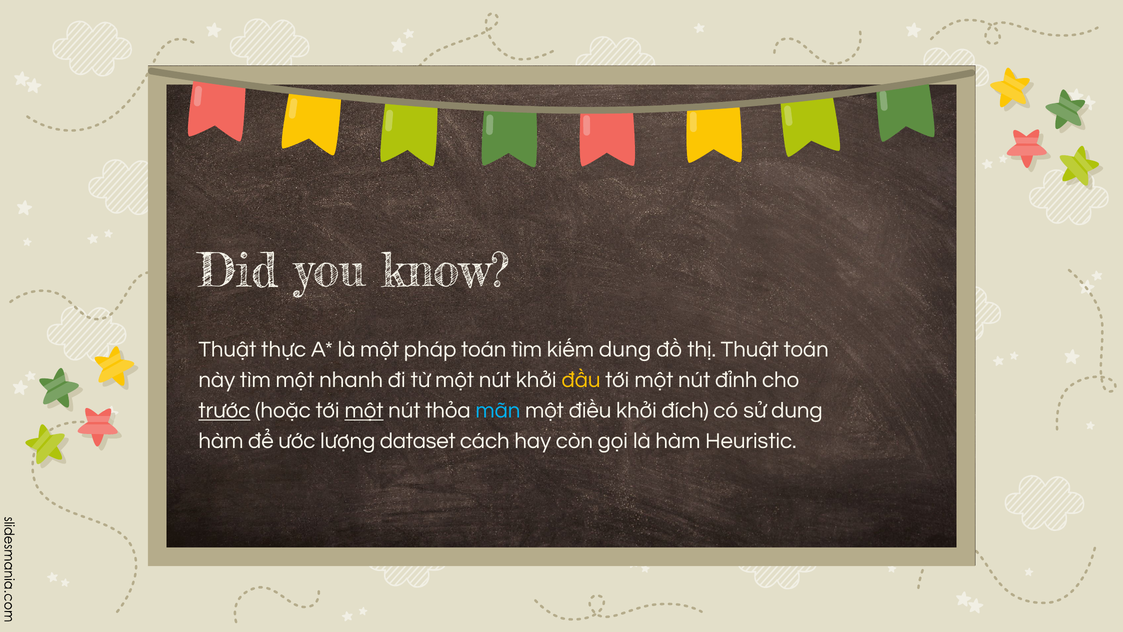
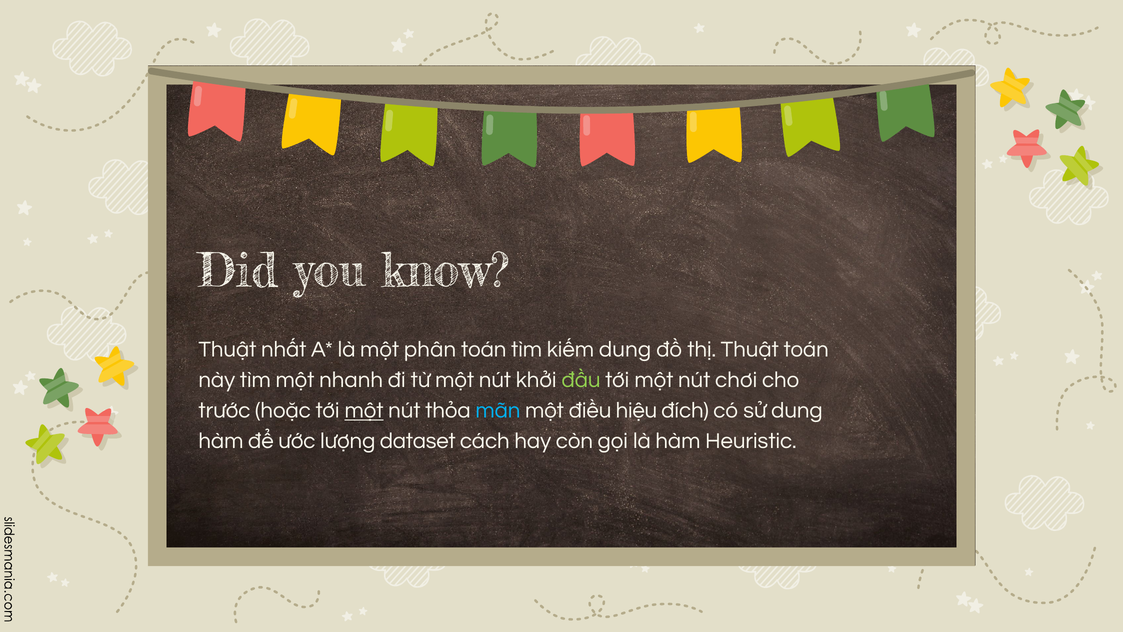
thực: thực -> nhất (284, 349)
pháp: pháp -> phân (430, 349)
đầu colour: yellow -> light green (581, 380)
đỉnh: đỉnh -> chơi (736, 380)
trước underline: present -> none (224, 410)
điều khởi: khởi -> hiệu (636, 410)
